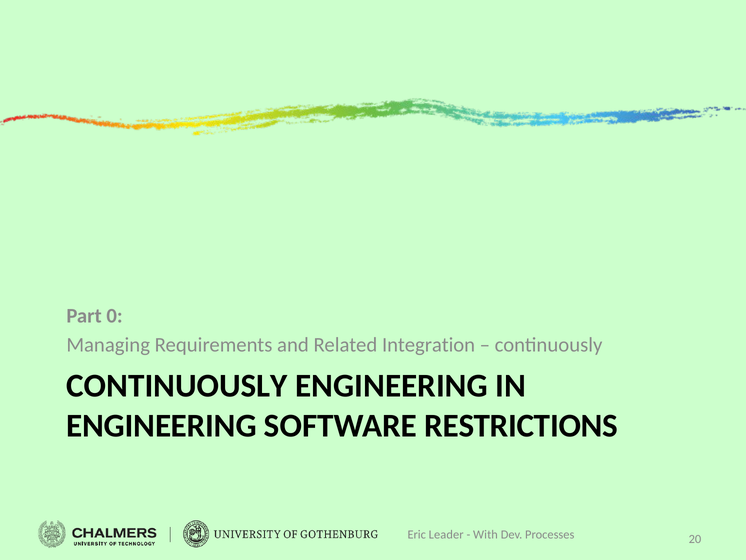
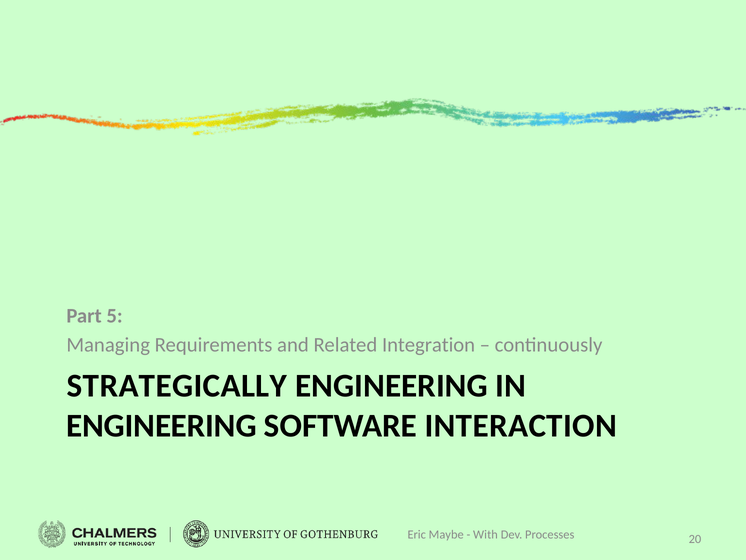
0: 0 -> 5 (115, 316)
CONTINUOUSLY: CONTINUOUSLY -> STRATEGICALLY (177, 385)
RESTRICTIONS: RESTRICTIONS -> INTERACTION (521, 425)
Leader: Leader -> Maybe (446, 534)
